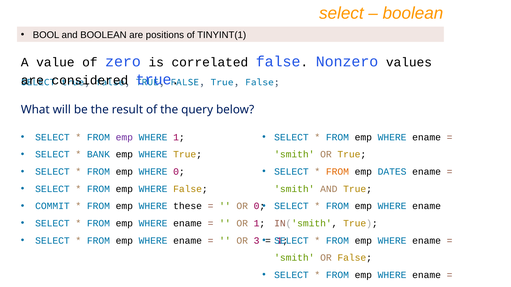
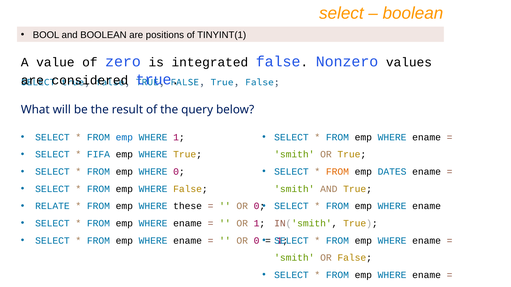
correlated: correlated -> integrated (210, 63)
emp colour: purple -> blue (124, 137)
BANK: BANK -> FIFA (98, 155)
COMMIT: COMMIT -> RELATE (52, 206)
3: 3 -> 0 (257, 241)
